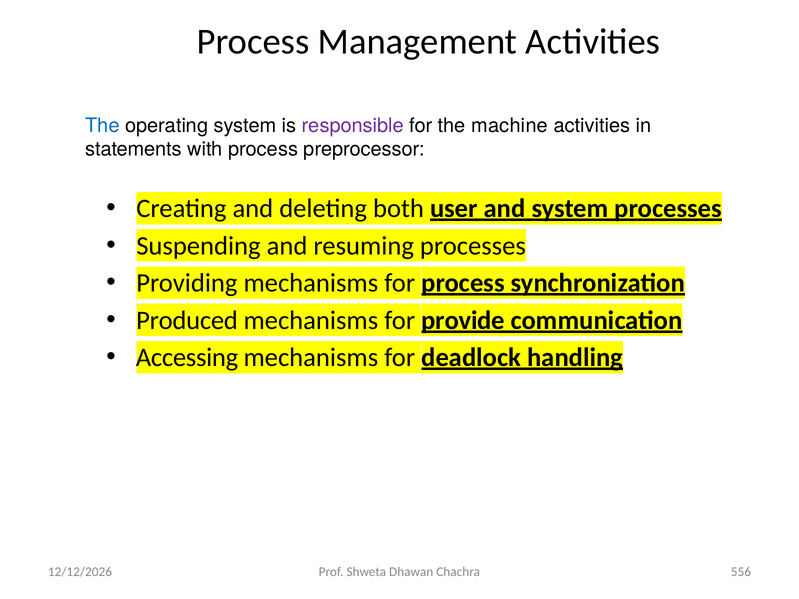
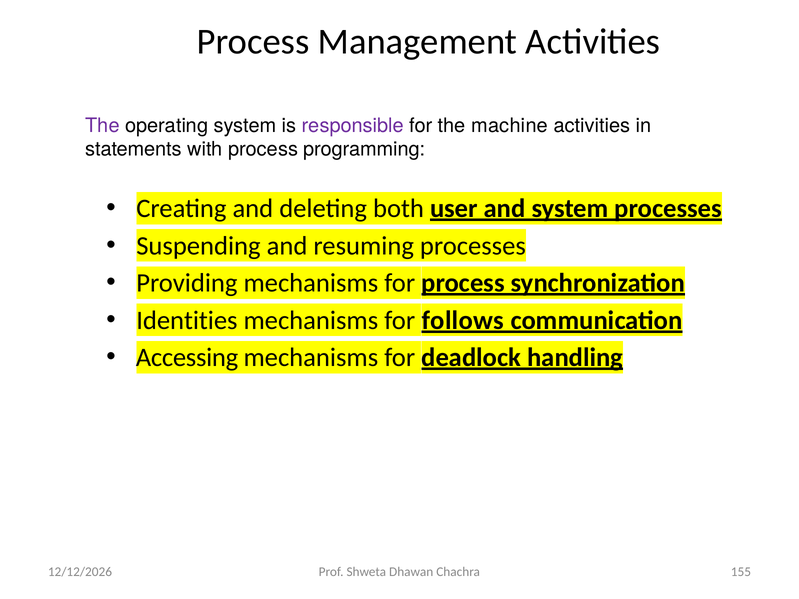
The colour: blue -> purple (102, 125)
preprocessor: preprocessor -> programming (364, 149)
Produced: Produced -> Identities (187, 320)
provide: provide -> follows (463, 320)
556: 556 -> 155 (741, 572)
